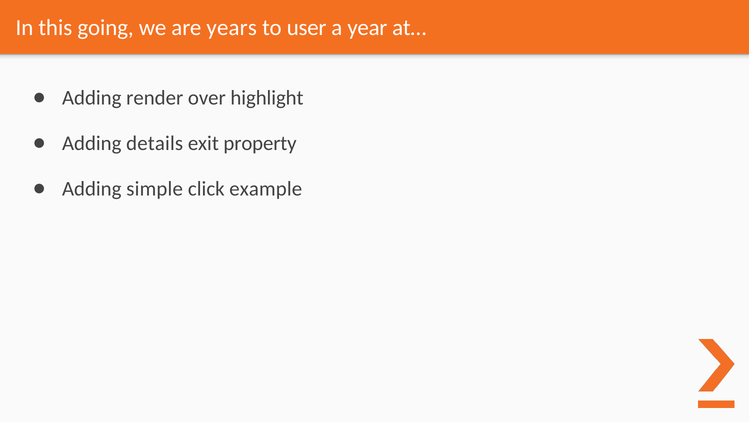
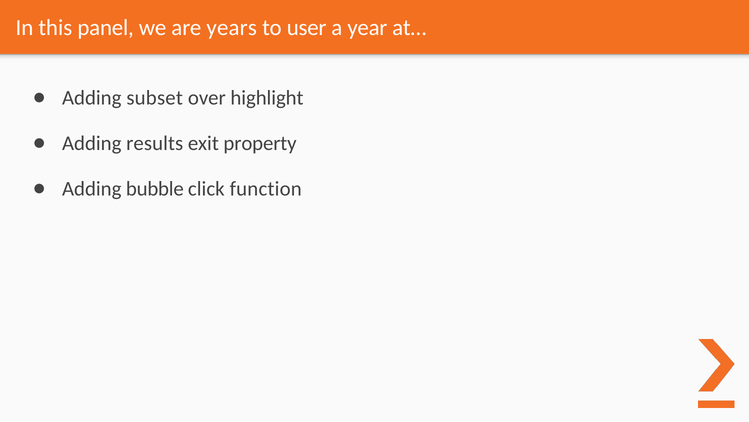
going: going -> panel (106, 28)
render: render -> subset (155, 98)
details: details -> results (155, 143)
simple: simple -> bubble (155, 189)
example: example -> function (266, 189)
